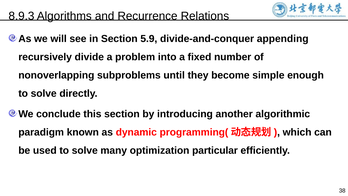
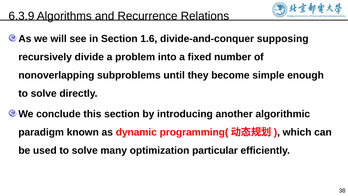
8.9.3: 8.9.3 -> 6.3.9 (21, 16)
5.9: 5.9 -> 1.6 (149, 39)
appending: appending -> supposing (283, 39)
